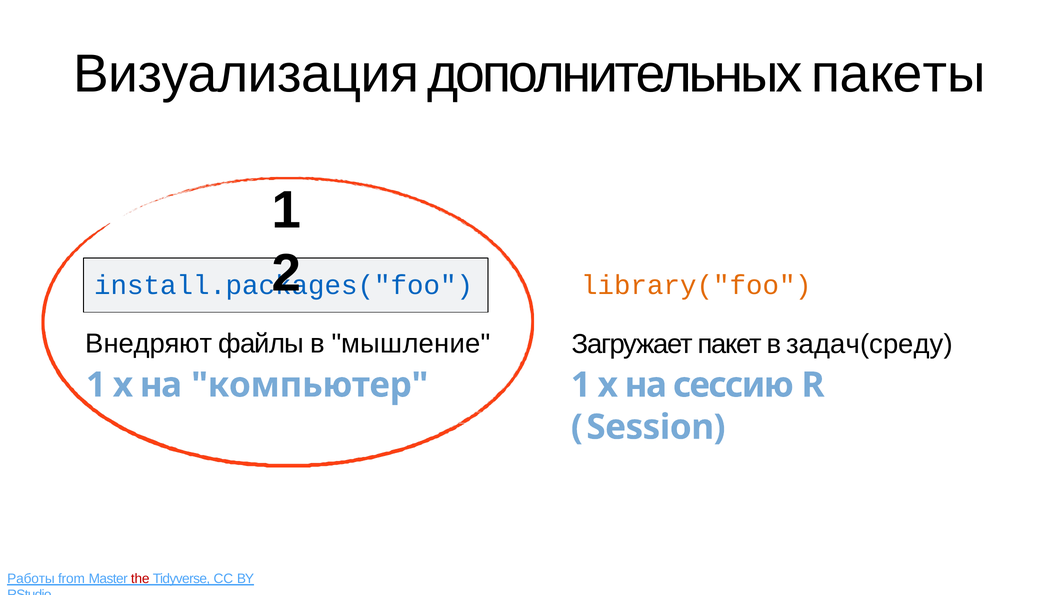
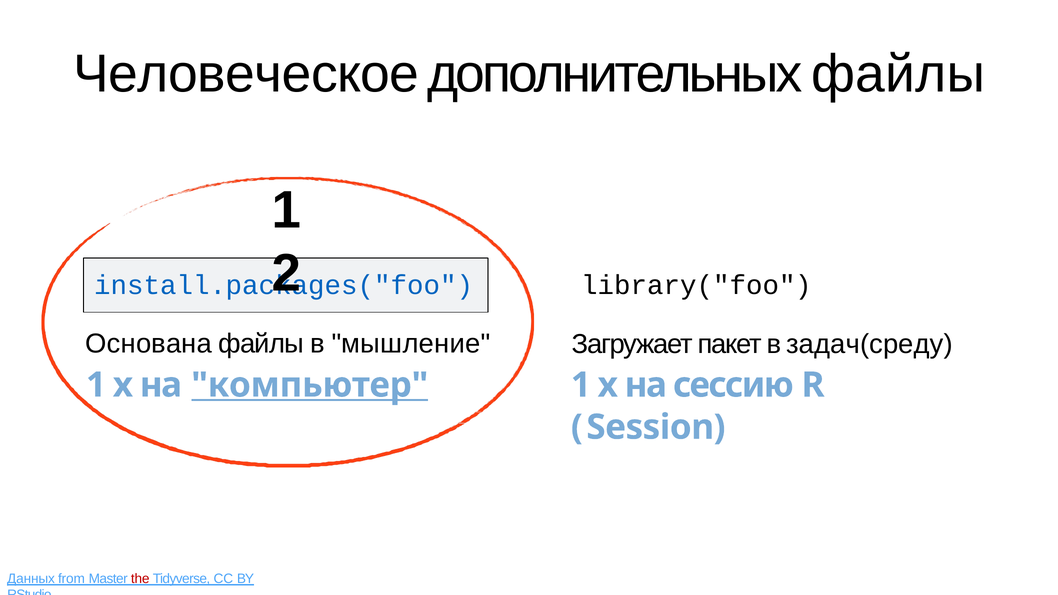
Визуализация: Визуализация -> Человеческое (246, 74)
дополнительных пакеты: пакеты -> файлы (898, 74)
library("foo colour: orange -> black (697, 285)
Внедряют: Внедряют -> Основана (149, 344)
компьютер underline: none -> present (310, 385)
Работы: Работы -> Данных (31, 579)
